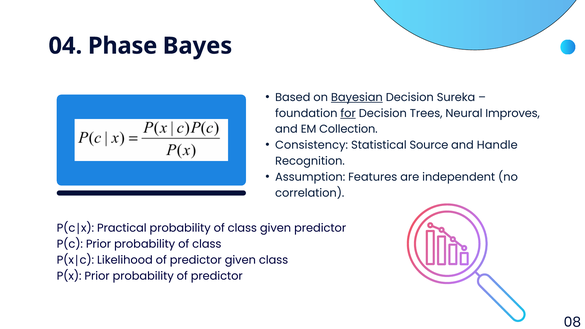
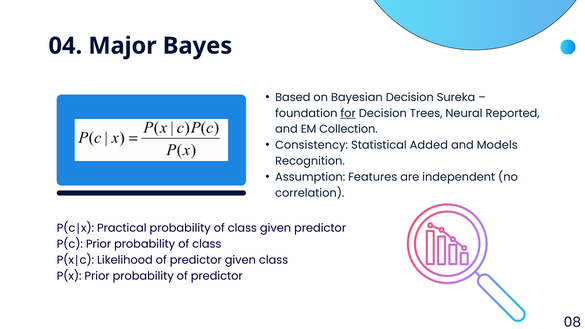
Phase: Phase -> Major (123, 46)
Bayesian underline: present -> none (357, 97)
Improves: Improves -> Reported (513, 113)
Source: Source -> Added (429, 145)
Handle: Handle -> Models (497, 145)
